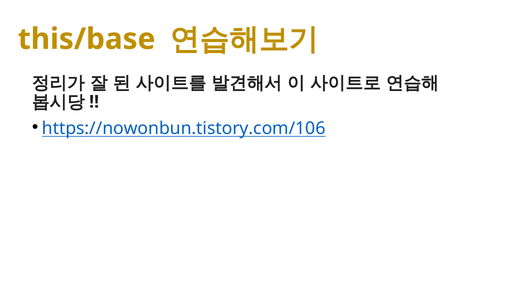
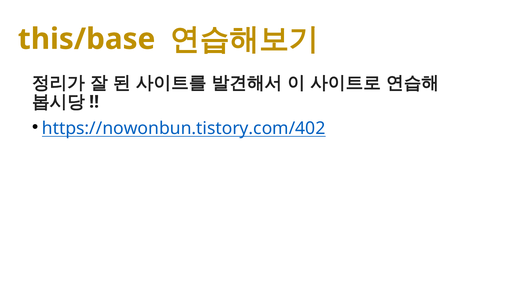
https://nowonbun.tistory.com/106: https://nowonbun.tistory.com/106 -> https://nowonbun.tistory.com/402 (184, 128)
